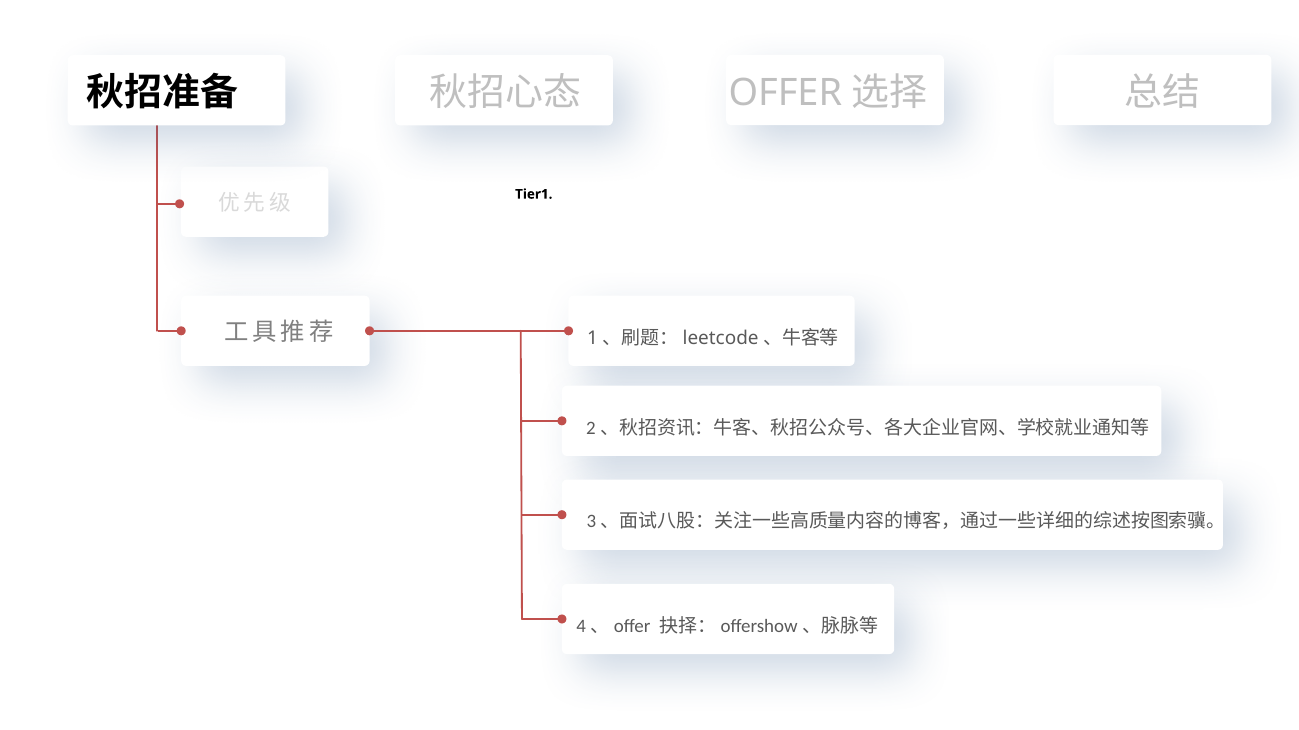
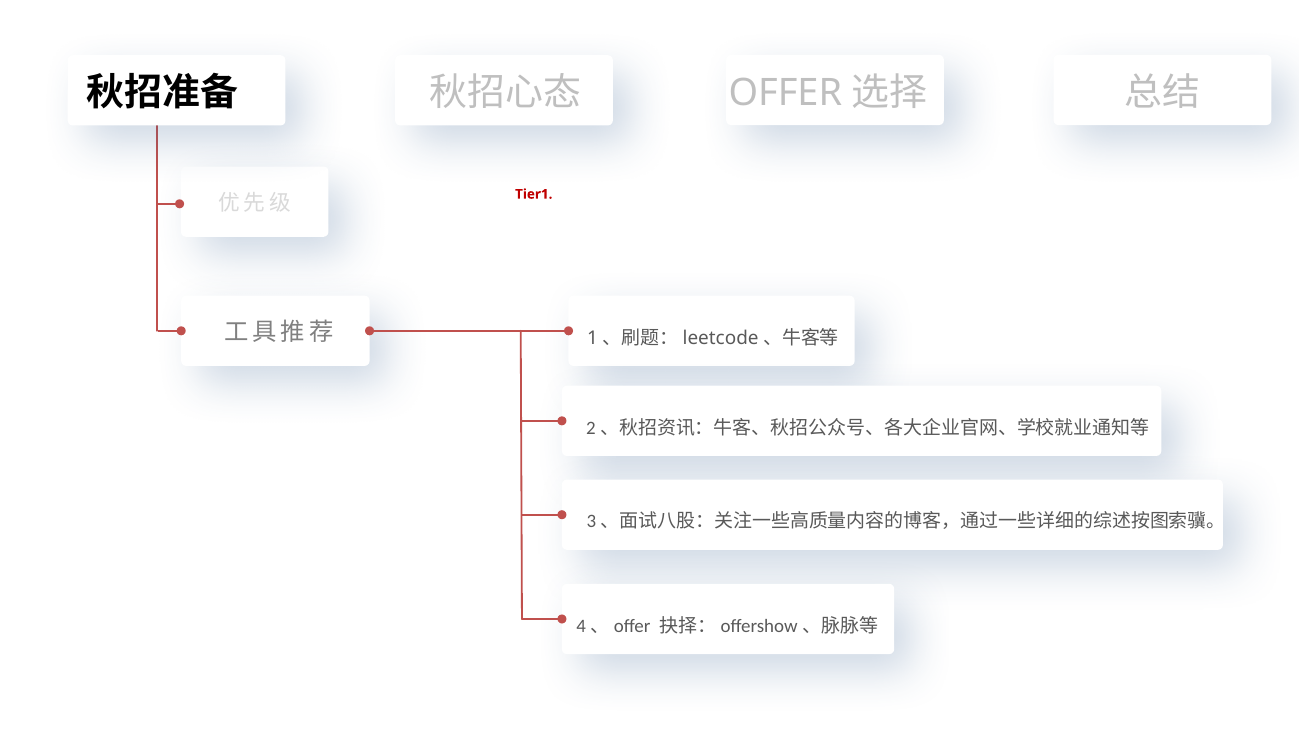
Tier1 colour: black -> red (534, 194)
